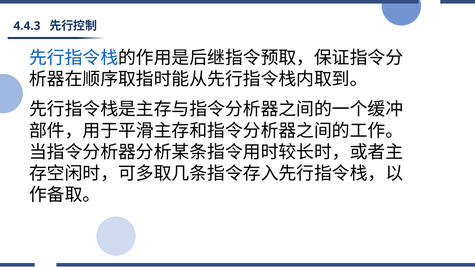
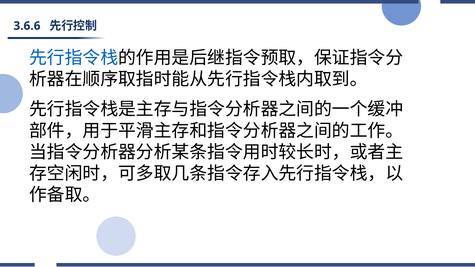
4.4.3: 4.4.3 -> 3.6.6 (27, 26)
